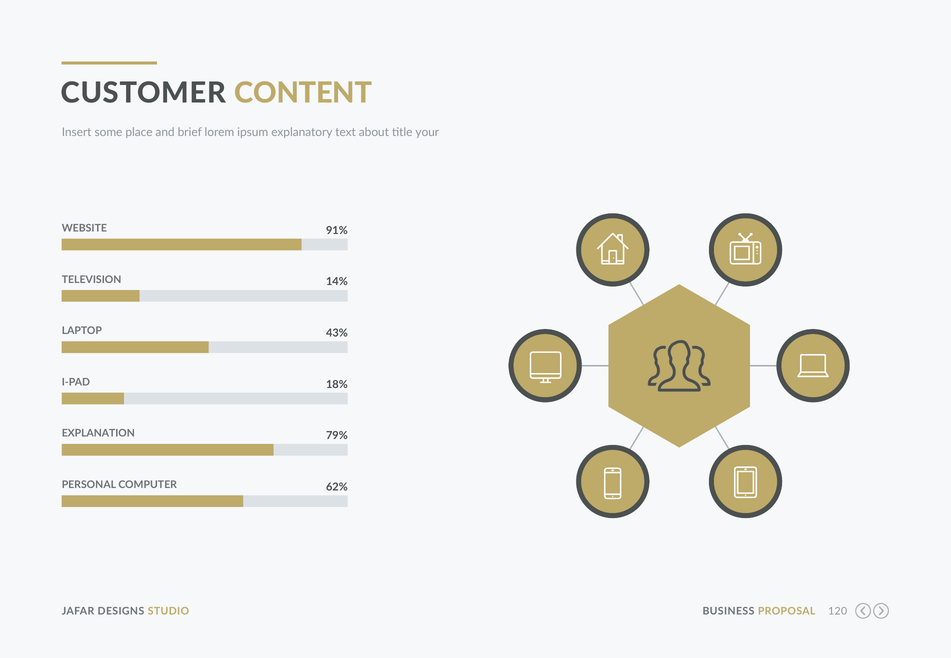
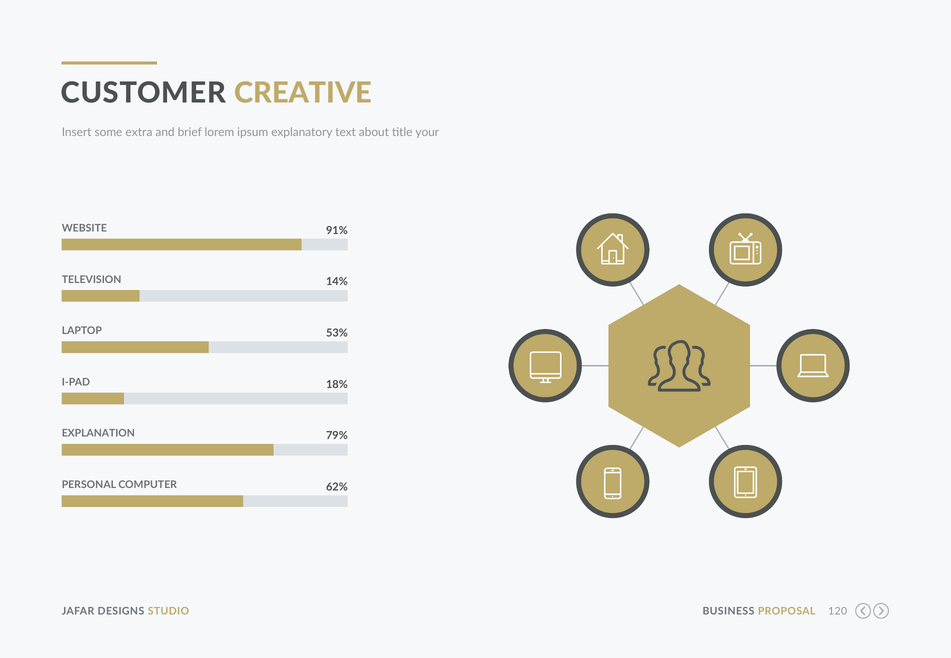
CONTENT: CONTENT -> CREATIVE (303, 93)
place: place -> extra (139, 132)
43%: 43% -> 53% (337, 333)
